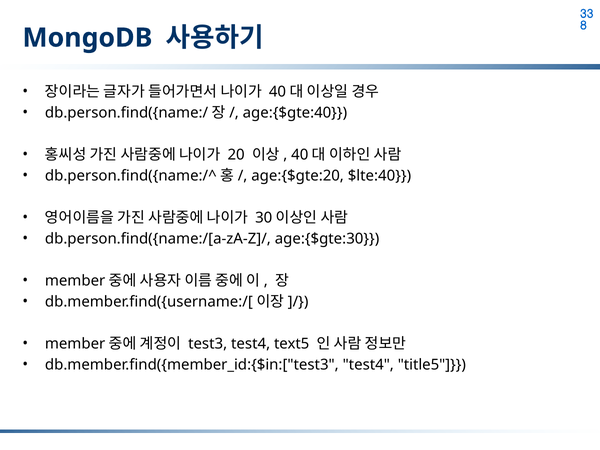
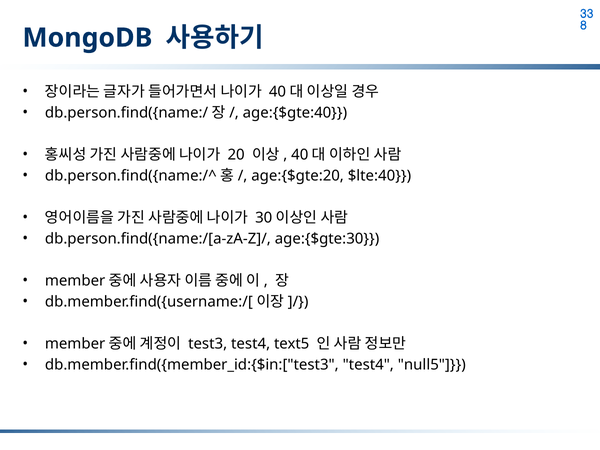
title5: title5 -> null5 (432, 365)
